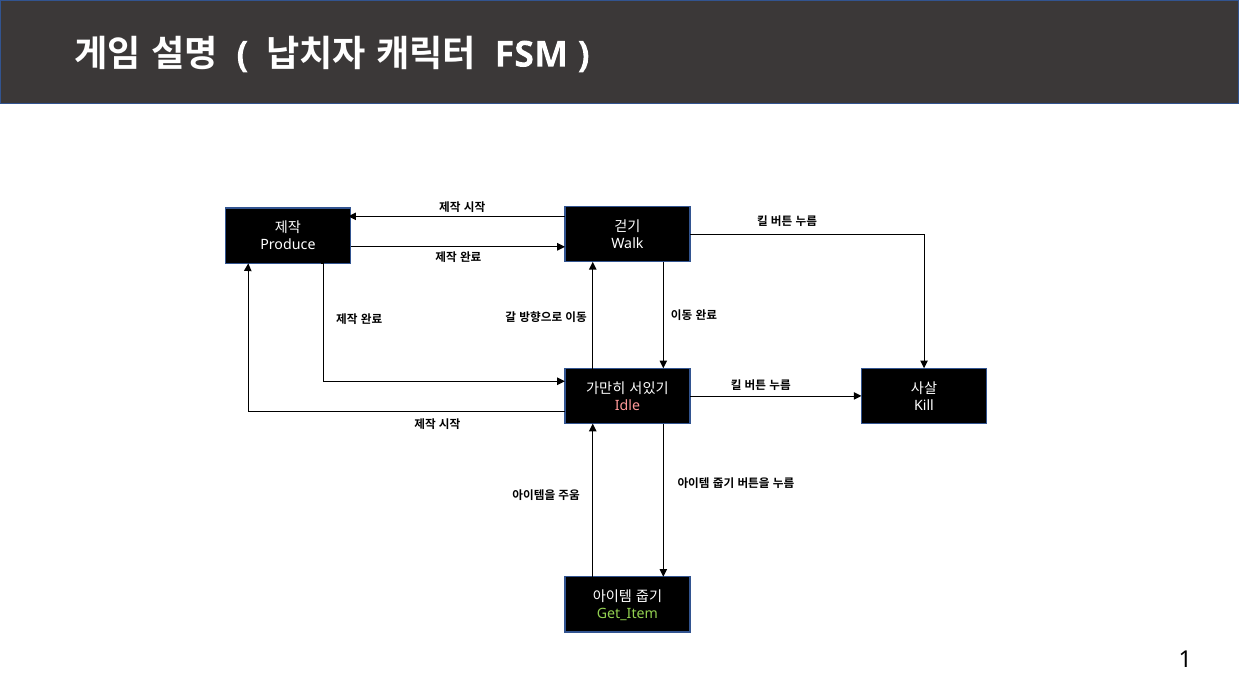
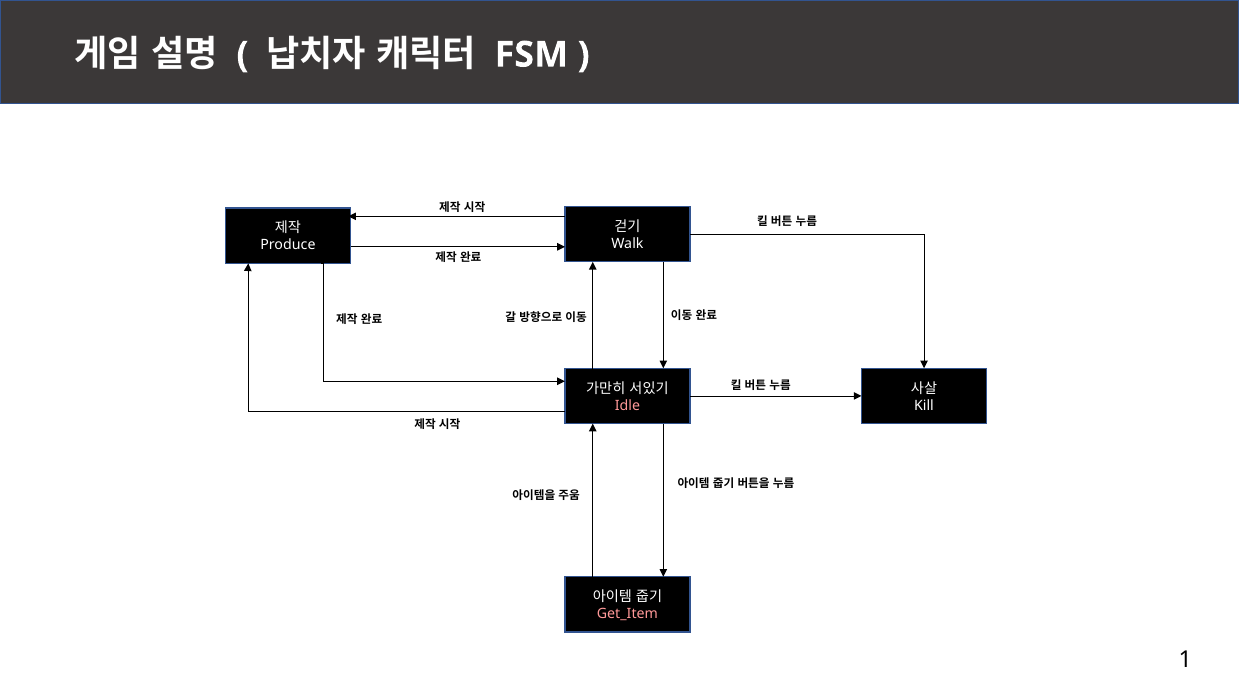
Get_Item colour: light green -> pink (627, 614)
